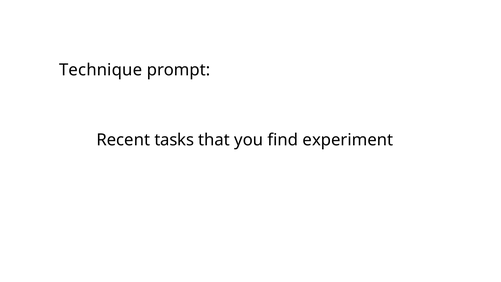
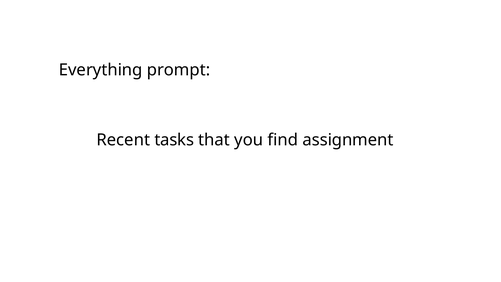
Technique: Technique -> Everything (101, 70)
experiment: experiment -> assignment (348, 140)
